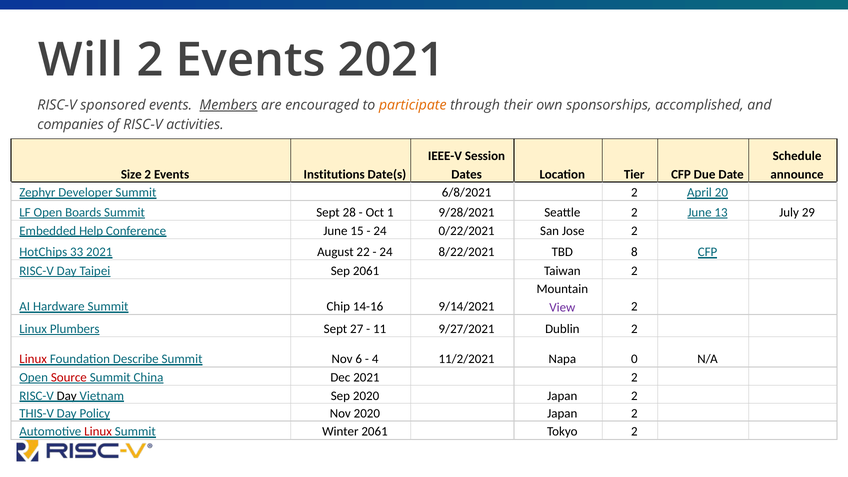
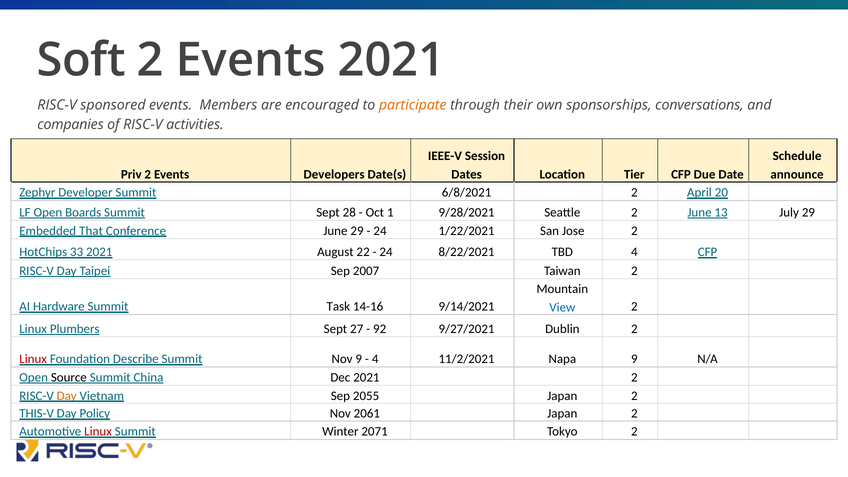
Will: Will -> Soft (81, 60)
Members underline: present -> none (228, 105)
accomplished: accomplished -> conversations (699, 105)
Size: Size -> Priv (131, 174)
Institutions: Institutions -> Developers (334, 174)
Help: Help -> That (91, 231)
June 15: 15 -> 29 (357, 231)
0/22/2021: 0/22/2021 -> 1/22/2021 (467, 231)
TBD 8: 8 -> 4 (634, 252)
Sep 2061: 2061 -> 2007 (366, 271)
Chip: Chip -> Task (338, 307)
View colour: purple -> blue (562, 308)
11: 11 -> 92 (380, 329)
Nov 6: 6 -> 9 (359, 359)
Napa 0: 0 -> 9 (634, 359)
Source colour: red -> black (69, 377)
Day colour: black -> orange (67, 396)
Sep 2020: 2020 -> 2055 (366, 396)
Nov 2020: 2020 -> 2061 (367, 414)
Winter 2061: 2061 -> 2071 (375, 432)
